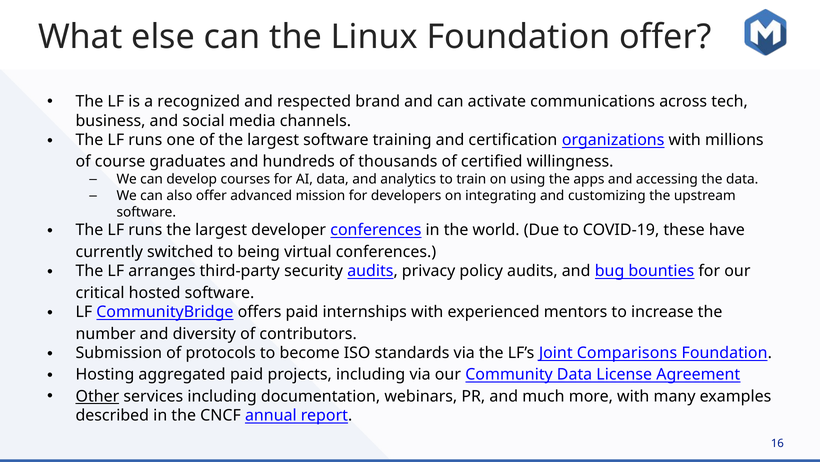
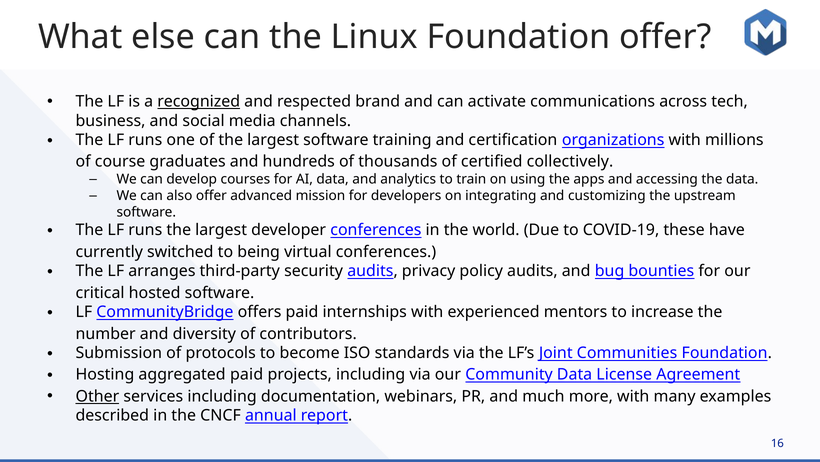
recognized underline: none -> present (199, 101)
willingness: willingness -> collectively (570, 161)
Comparisons: Comparisons -> Communities (627, 352)
